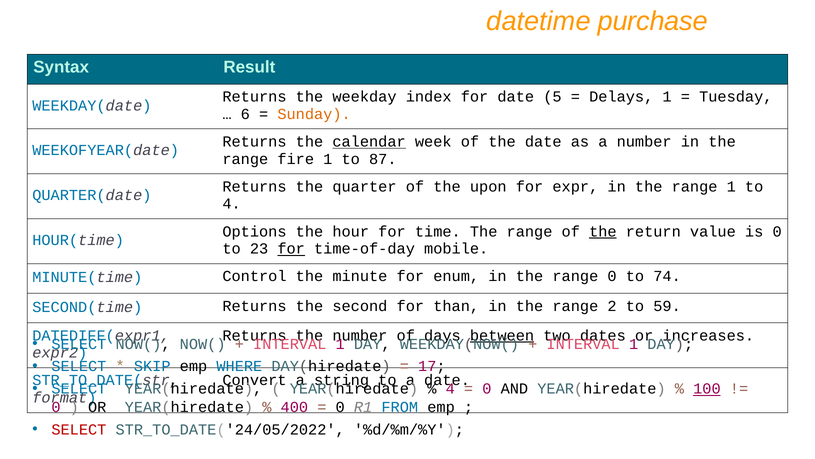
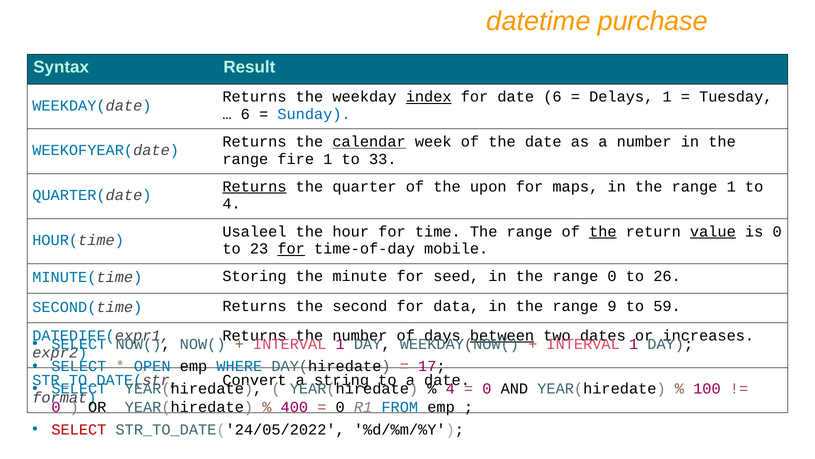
index underline: none -> present (429, 97)
date 5: 5 -> 6 (552, 97)
Sunday colour: orange -> blue (314, 114)
87: 87 -> 33 (383, 159)
Returns underline: none -> present (254, 186)
expr: expr -> maps (575, 186)
Options: Options -> Usaleel (254, 231)
value underline: none -> present (713, 231)
Control: Control -> Storing (254, 276)
enum: enum -> seed (456, 276)
74: 74 -> 26 (667, 276)
than: than -> data (456, 306)
2: 2 -> 9 (612, 306)
SKIP: SKIP -> OPEN (152, 366)
100 underline: present -> none (707, 388)
